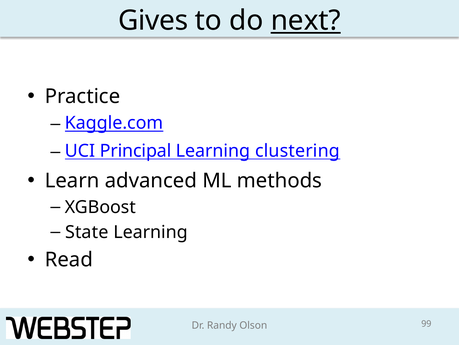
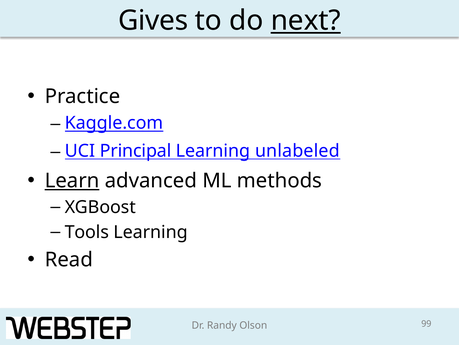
clustering: clustering -> unlabeled (297, 150)
Learn underline: none -> present (72, 181)
State: State -> Tools (87, 232)
